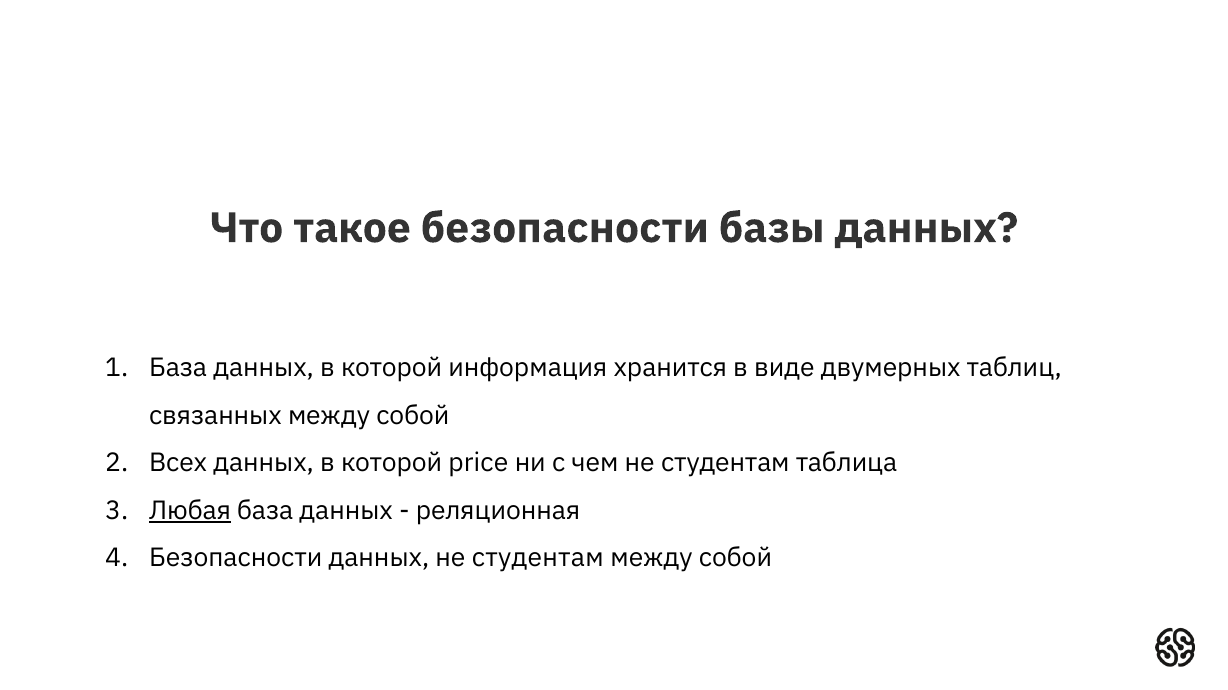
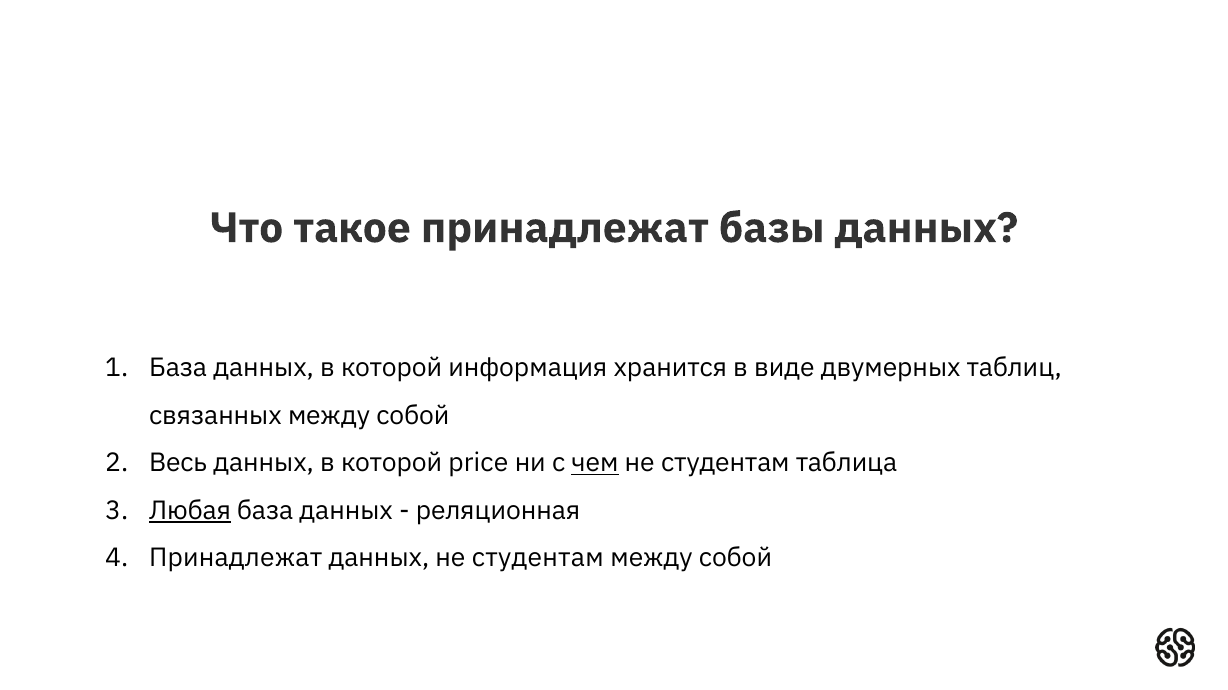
такое безопасности: безопасности -> принадлежат (565, 228)
Всех: Всех -> Весь (178, 464)
чем underline: none -> present (595, 464)
Безопасности: Безопасности -> Принадлежат (236, 559)
